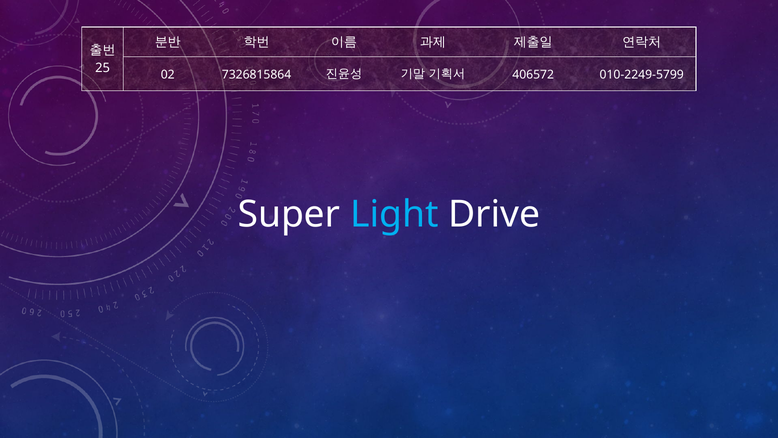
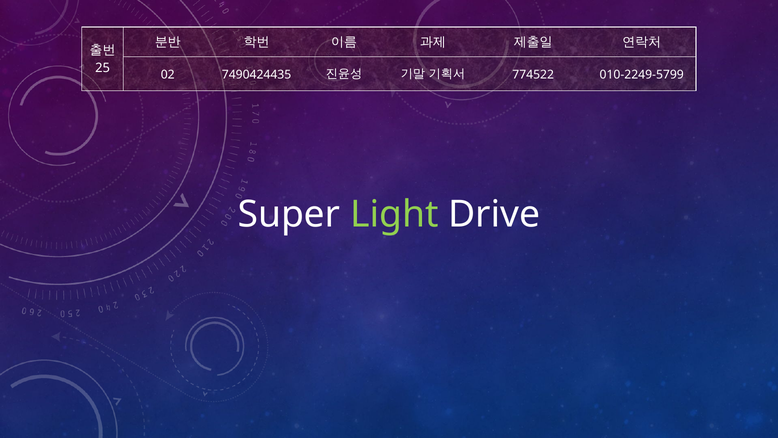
7326815864: 7326815864 -> 7490424435 (257, 74)
406572: 406572 -> 774522 (533, 74)
Light colour: light blue -> light green (394, 214)
